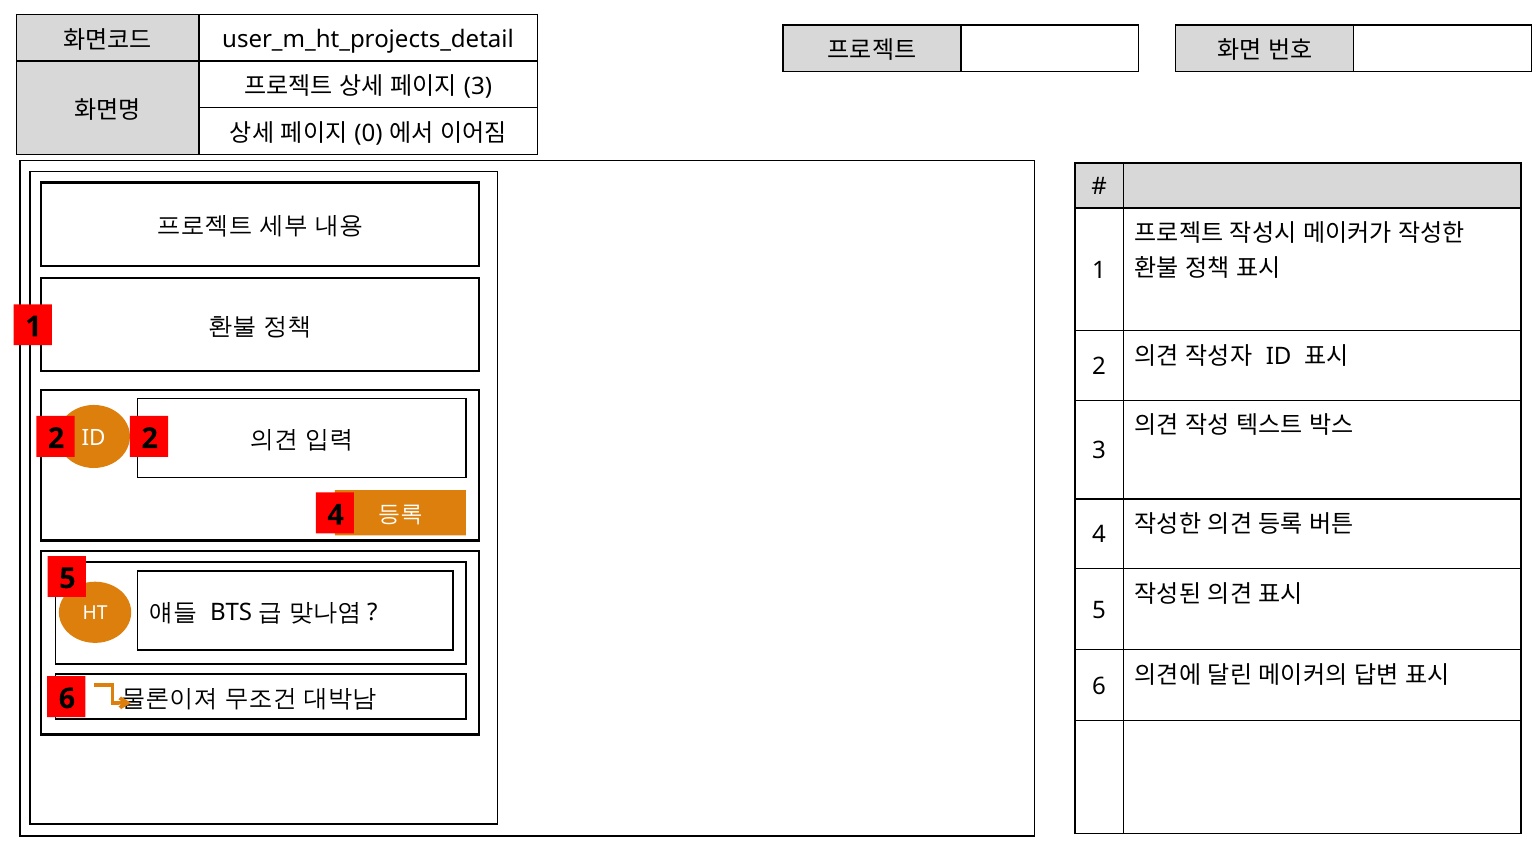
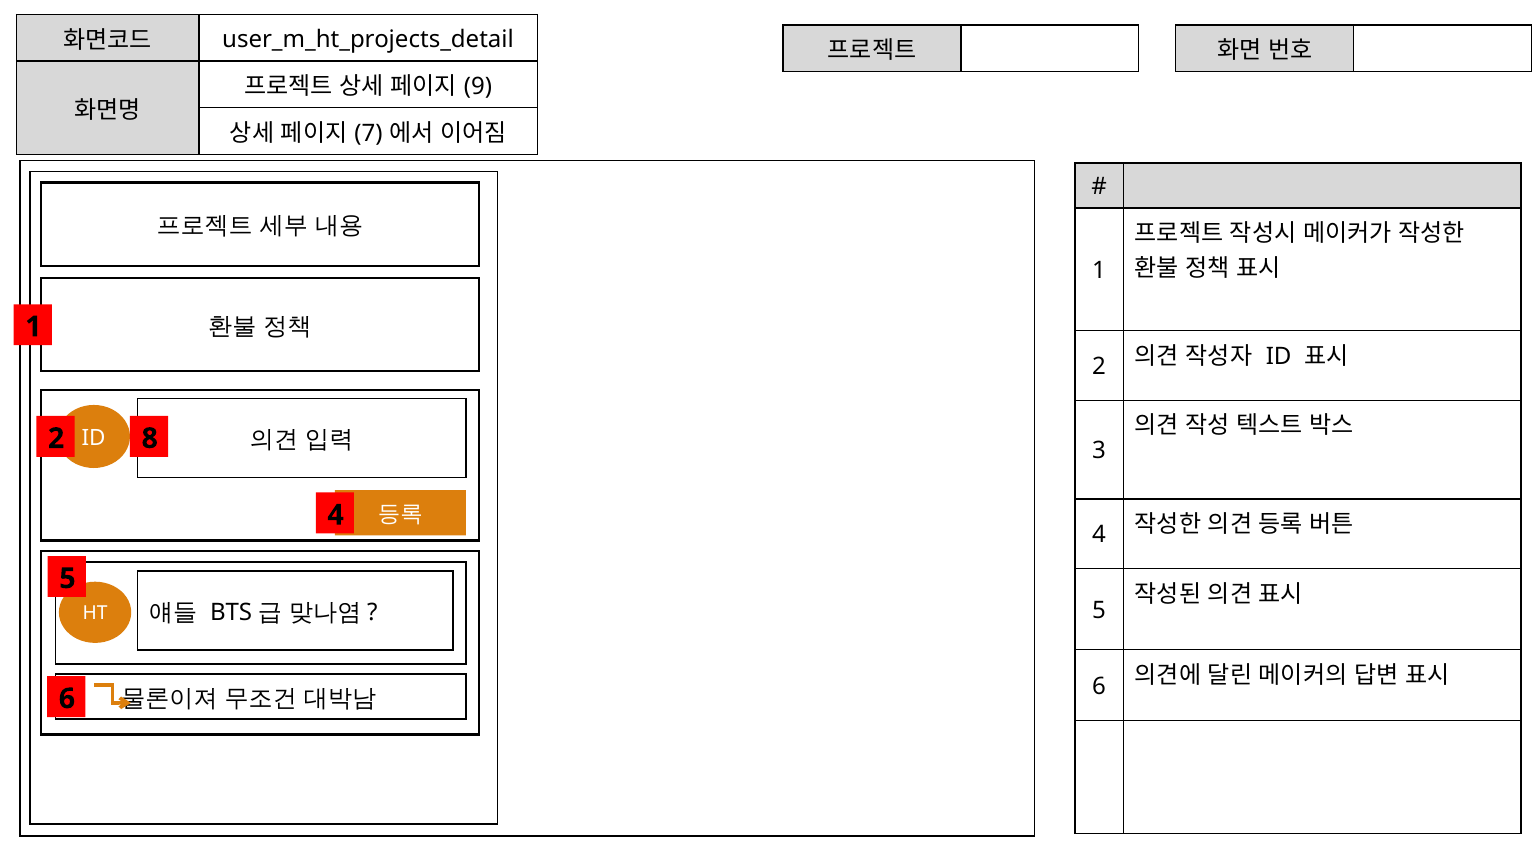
3: 3 -> 9 (478, 87)
0: 0 -> 7 (368, 133)
2 2: 2 -> 8 (150, 439)
